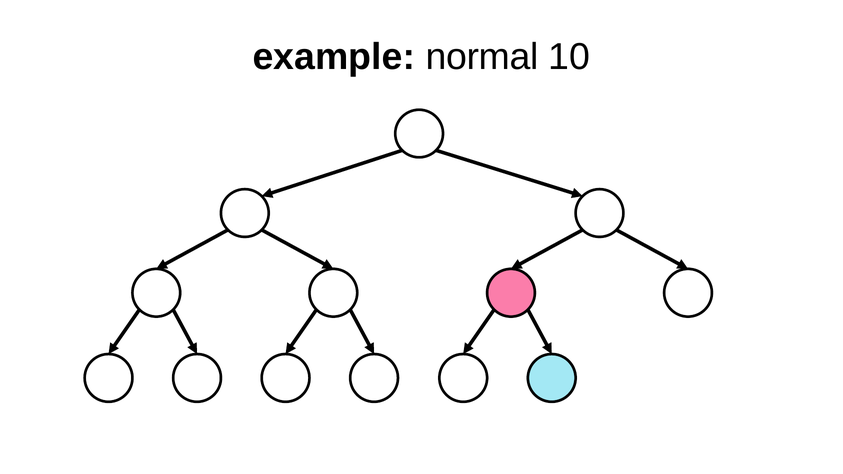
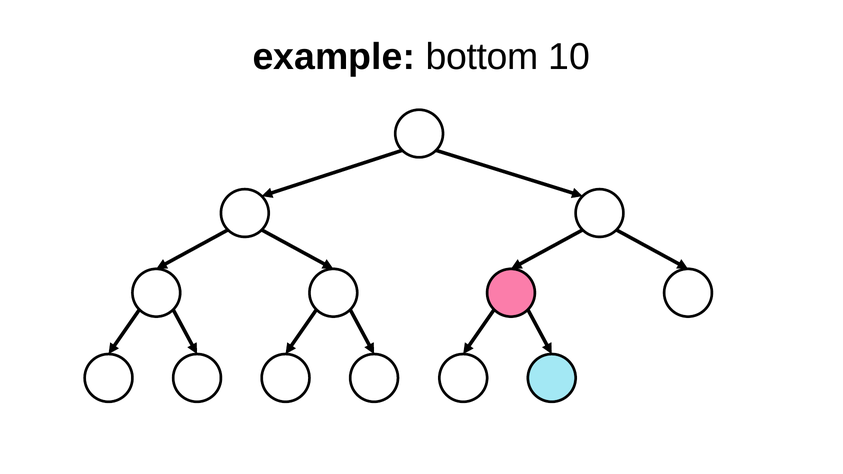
normal: normal -> bottom (482, 57)
